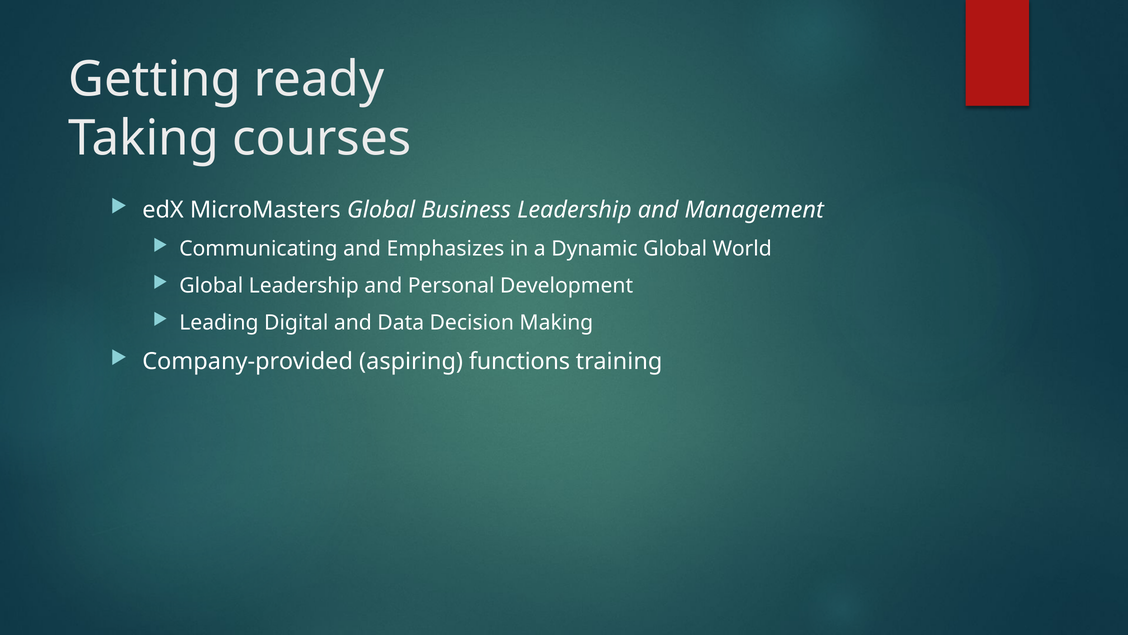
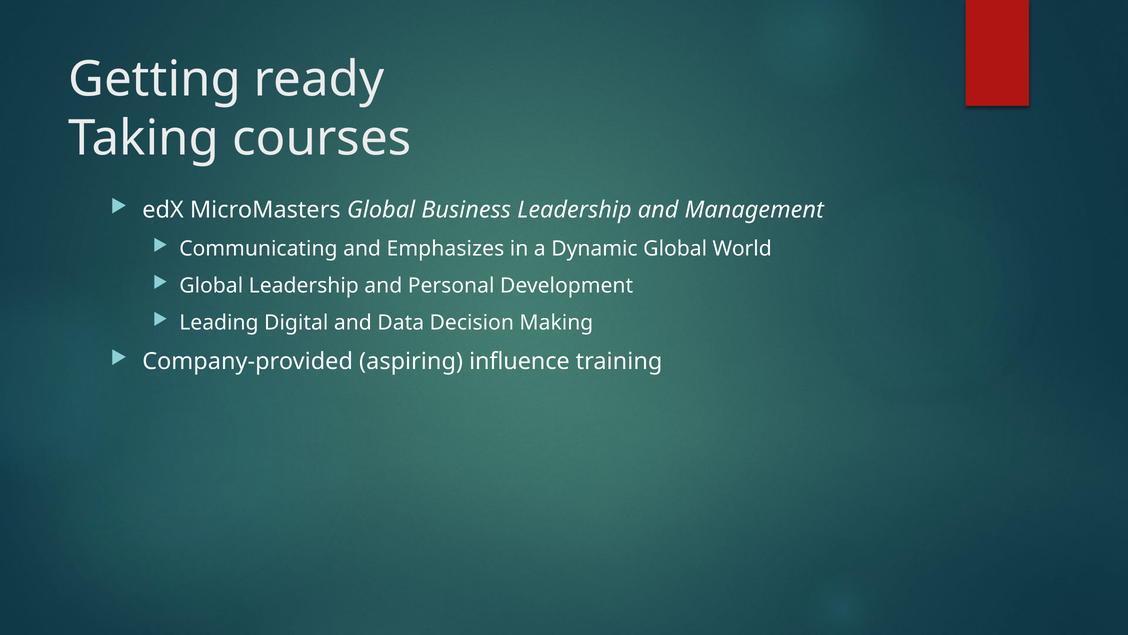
functions: functions -> influence (519, 361)
